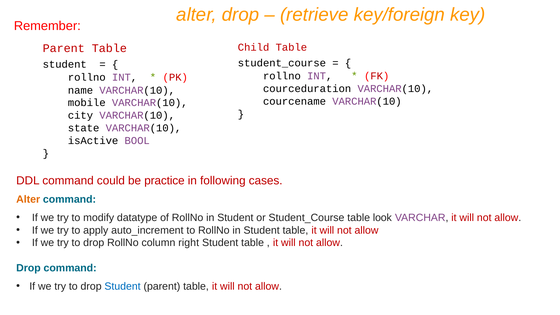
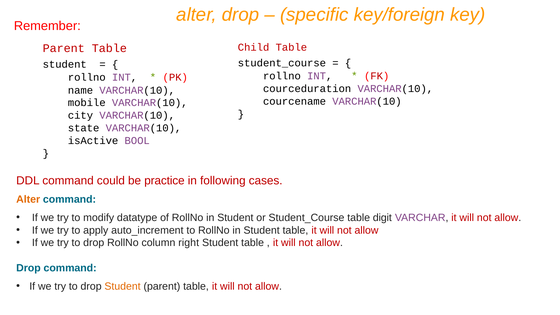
retrieve: retrieve -> specific (314, 15)
look: look -> digit (382, 218)
Student colour: blue -> orange (123, 286)
